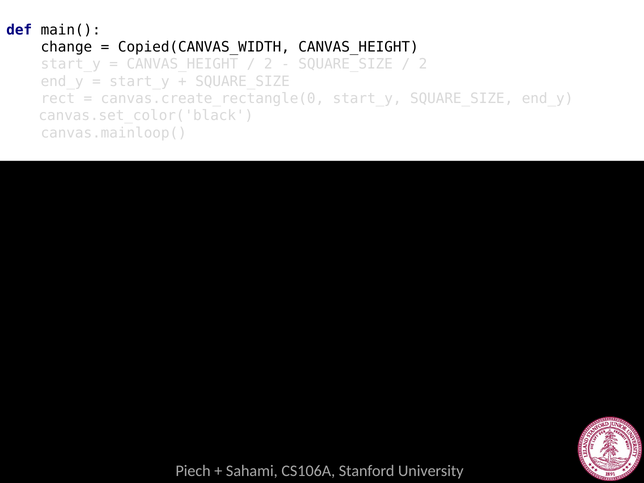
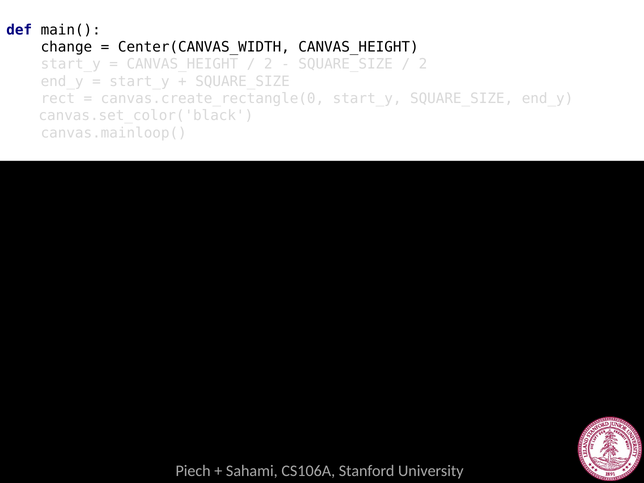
Copied(CANVAS_WIDTH: Copied(CANVAS_WIDTH -> Center(CANVAS_WIDTH (204, 47)
